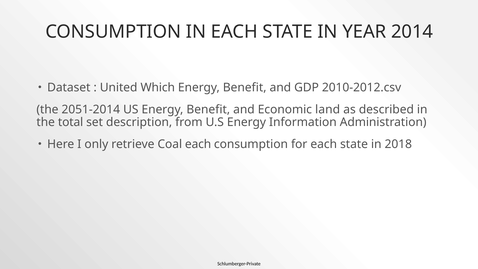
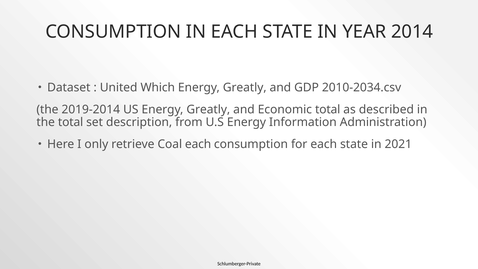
Benefit: Benefit -> Greatly (245, 88)
2010-2012.csv: 2010-2012.csv -> 2010-2034.csv (362, 88)
2051-2014: 2051-2014 -> 2019-2014 (91, 109)
US Energy Benefit: Benefit -> Greatly (208, 109)
Economic land: land -> total (328, 109)
2018: 2018 -> 2021 (398, 144)
